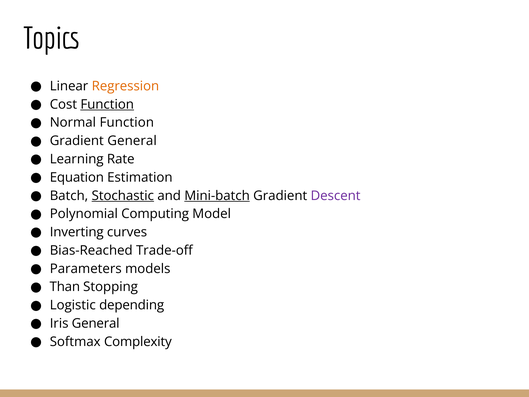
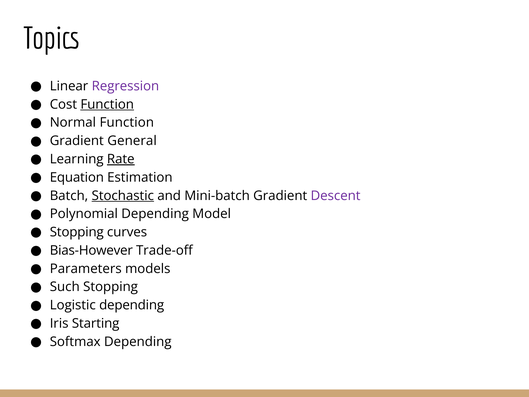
Regression colour: orange -> purple (125, 86)
Rate underline: none -> present (121, 159)
Mini-batch underline: present -> none (217, 196)
Polynomial Computing: Computing -> Depending (155, 214)
Inverting: Inverting -> Stopping (77, 232)
Bias-Reached: Bias-Reached -> Bias-However (91, 250)
Than: Than -> Such (65, 287)
Iris General: General -> Starting (96, 323)
Softmax Complexity: Complexity -> Depending (138, 341)
